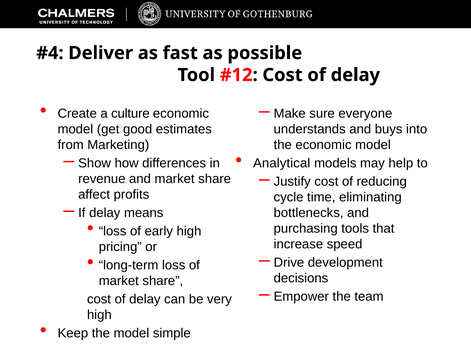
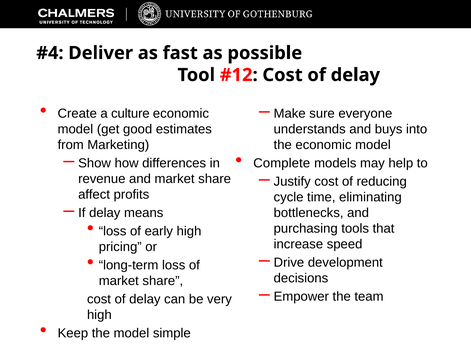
Analytical: Analytical -> Complete (282, 163)
